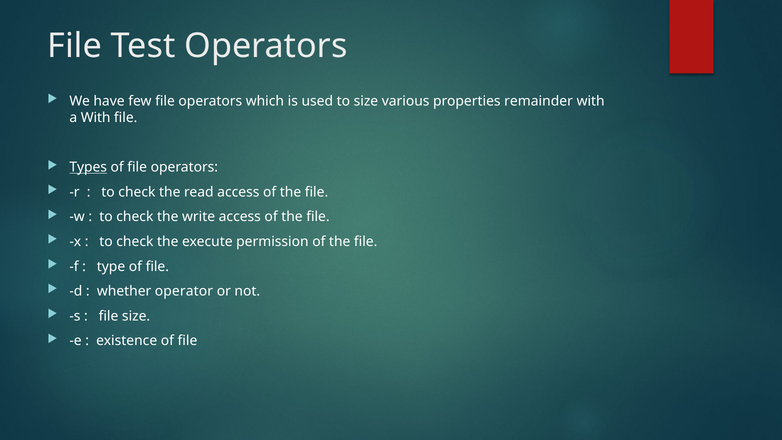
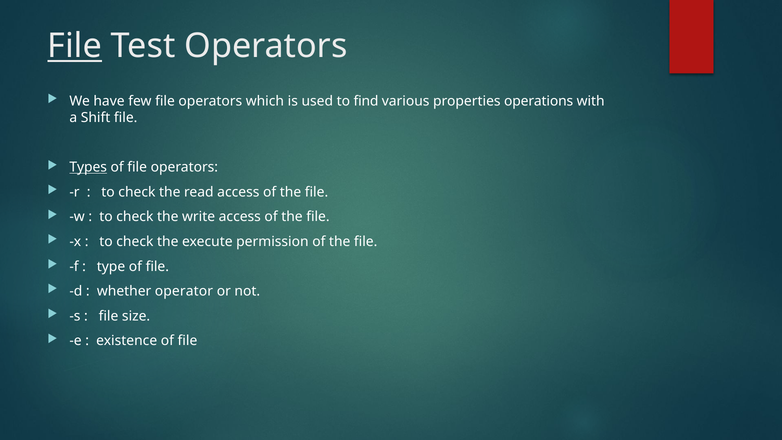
File underline: none -> present (75, 46)
to size: size -> find (366, 101)
remainder: remainder -> operations (539, 101)
a With: With -> Shift (96, 118)
